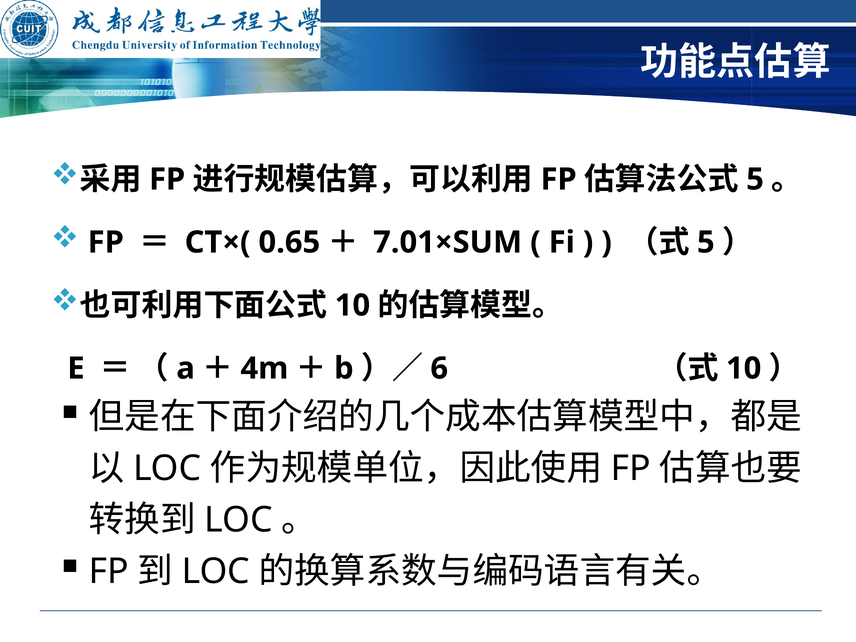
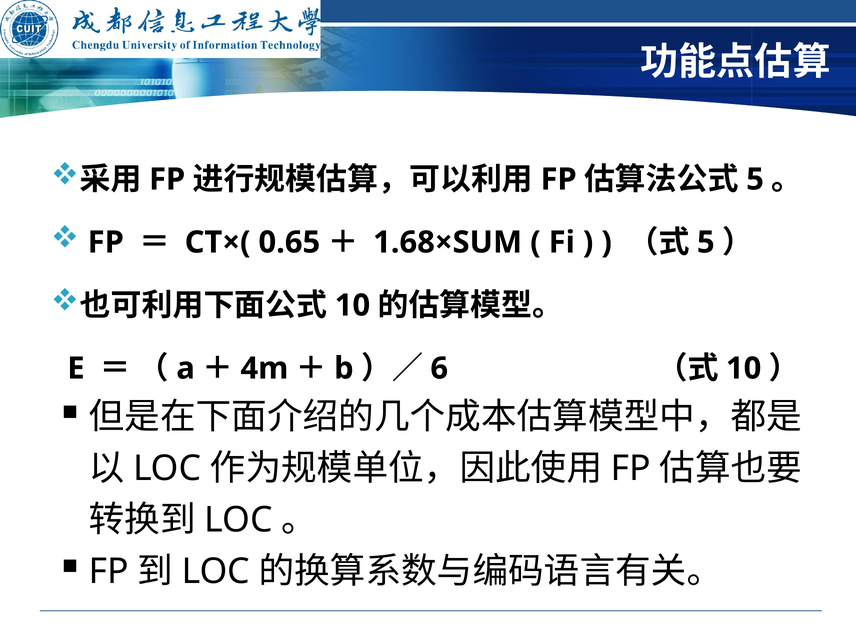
7.01×SUM: 7.01×SUM -> 1.68×SUM (448, 242)
